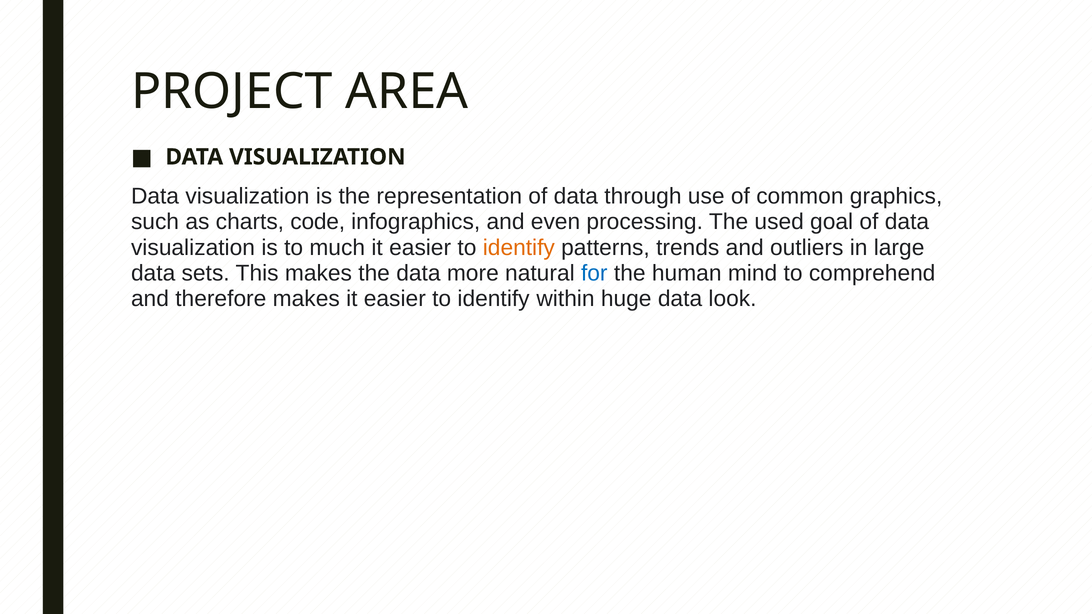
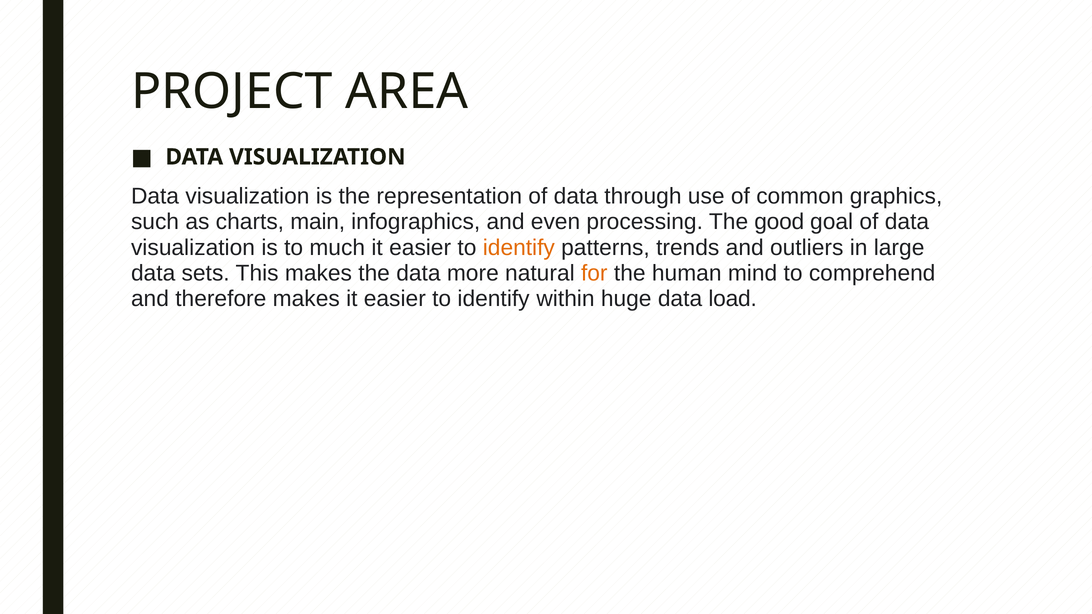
code: code -> main (318, 222)
used: used -> good (779, 222)
for colour: blue -> orange (594, 273)
look: look -> load (733, 299)
